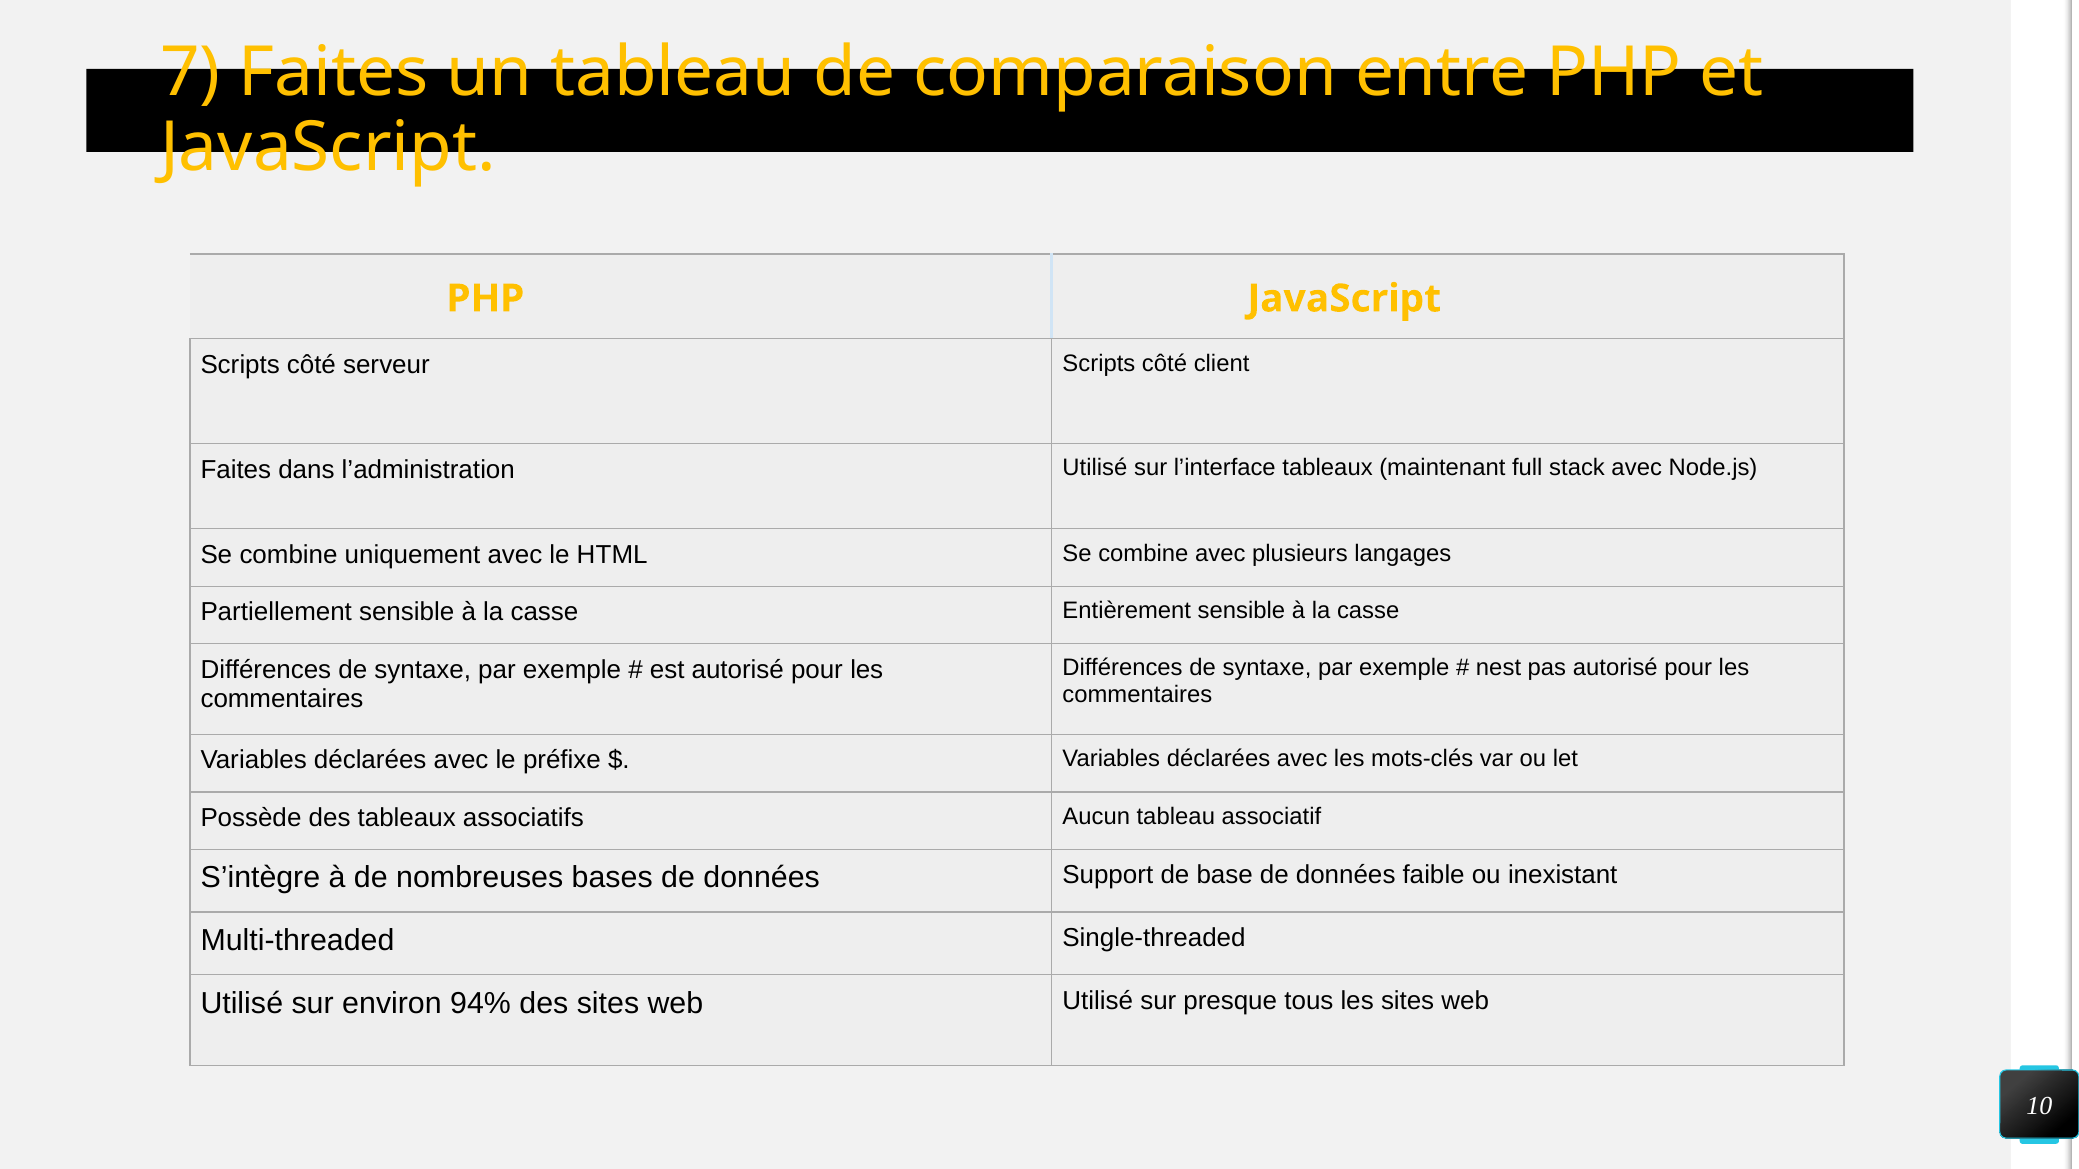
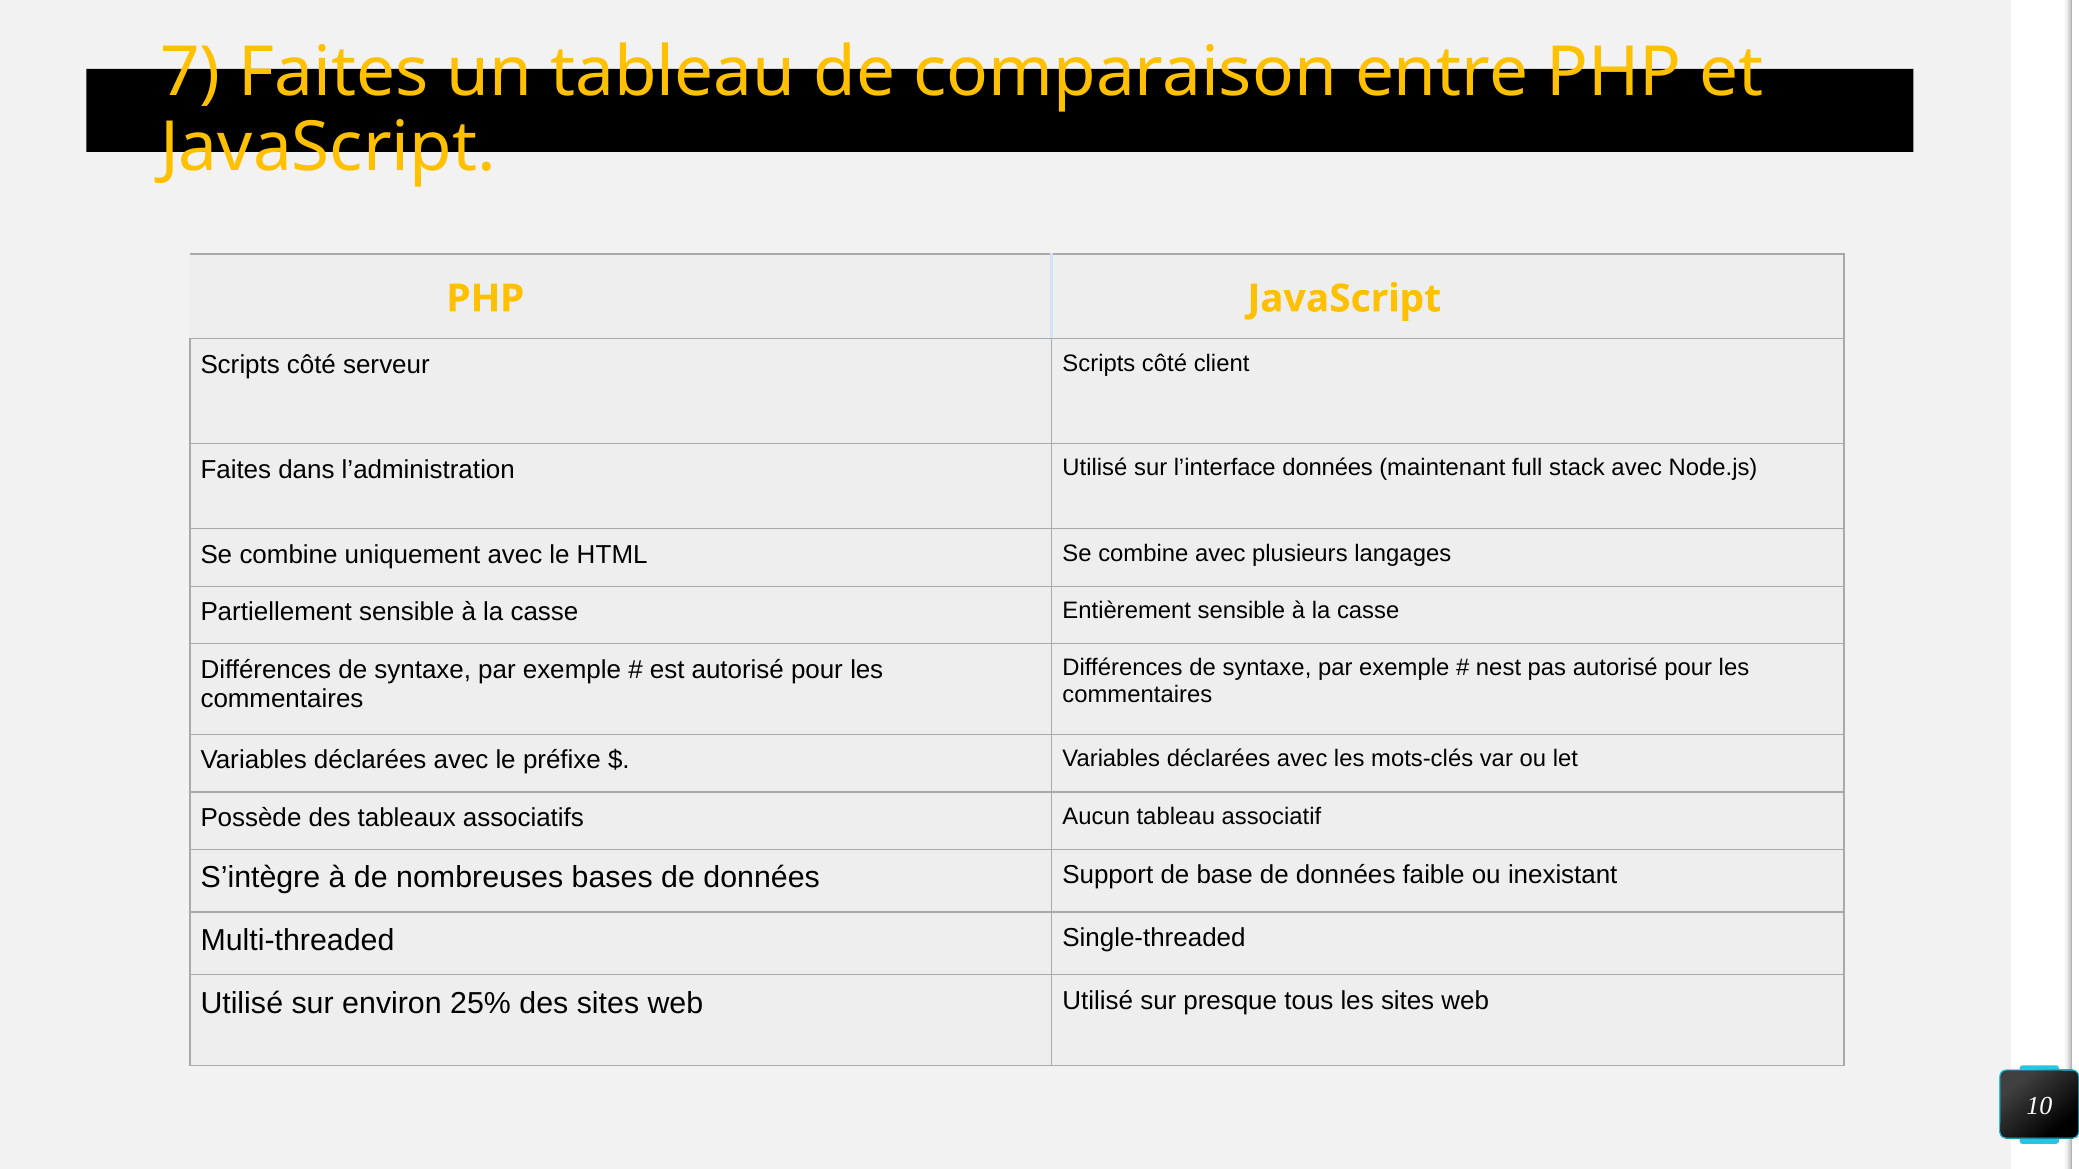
l’interface tableaux: tableaux -> données (1328, 468)
94%: 94% -> 25% (481, 1003)
